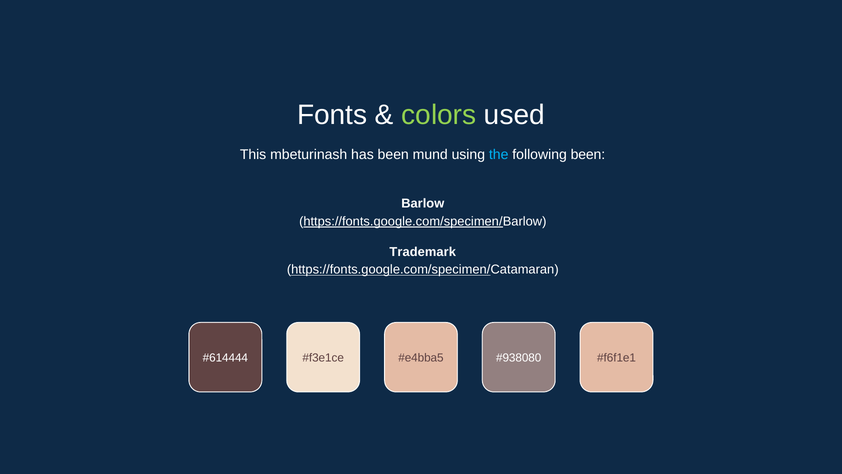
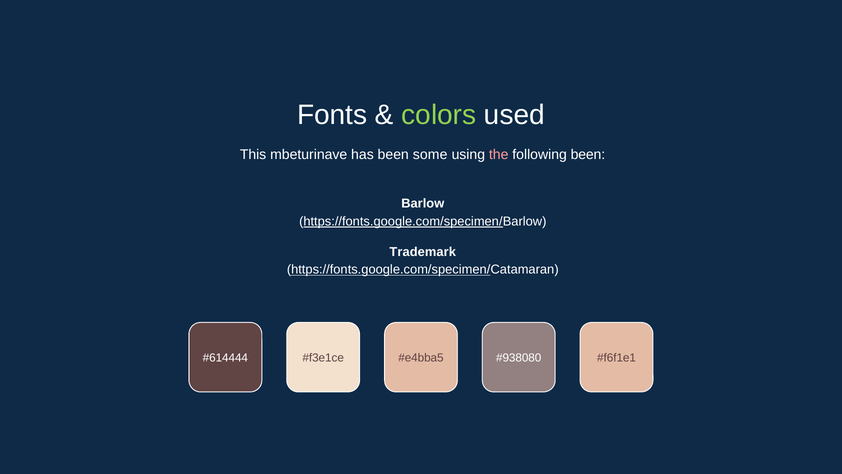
mbeturinash: mbeturinash -> mbeturinave (309, 155)
mund: mund -> some (430, 155)
the colour: light blue -> pink (499, 155)
